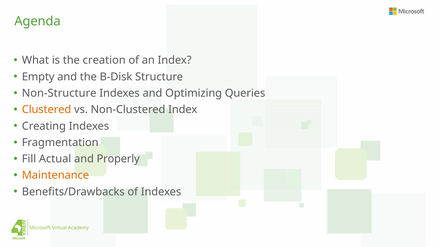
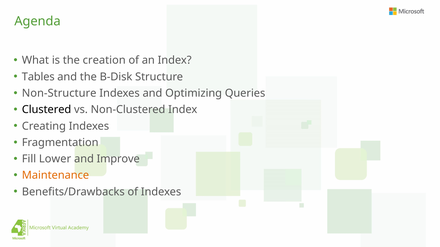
Empty: Empty -> Tables (38, 77)
Clustered colour: orange -> black (47, 110)
Actual: Actual -> Lower (55, 159)
Properly: Properly -> Improve (118, 159)
